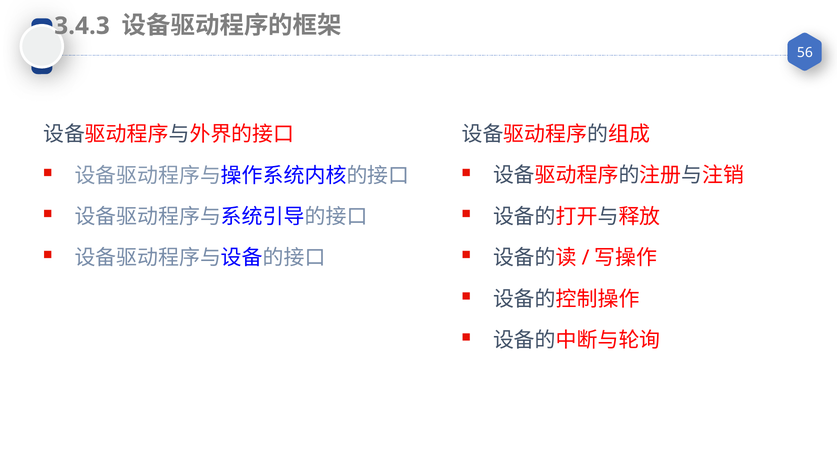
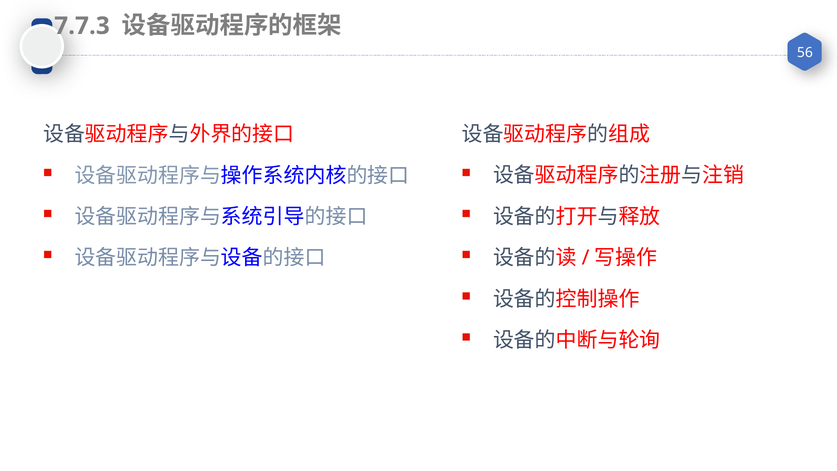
3.4.3: 3.4.3 -> 7.7.3 (82, 26)
